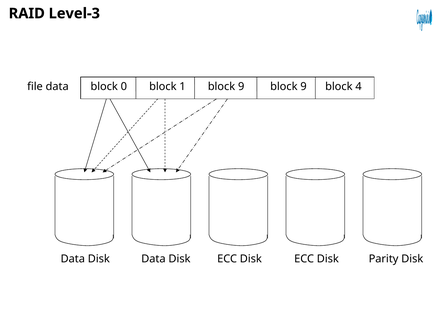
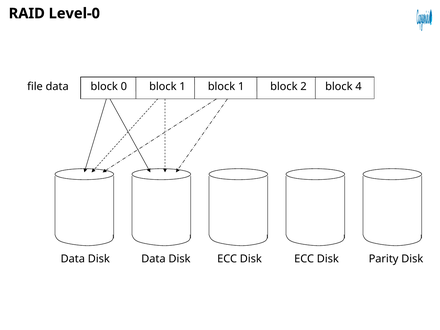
Level-3: Level-3 -> Level-0 (74, 13)
0 block 9: 9 -> 1 (241, 87)
9: 9 -> 2 (304, 87)
